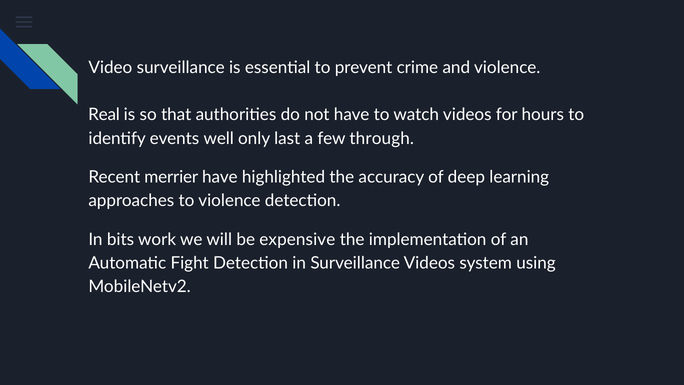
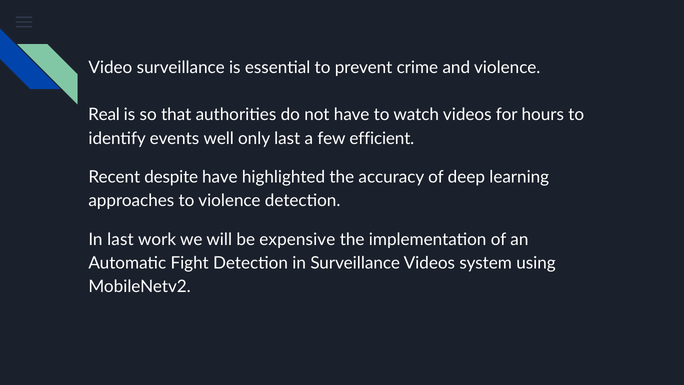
through: through -> efficient (382, 138)
merrier: merrier -> despite (171, 177)
In bits: bits -> last (120, 239)
